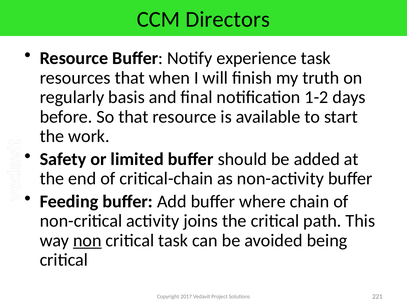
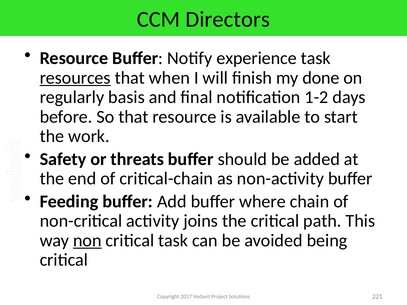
resources underline: none -> present (75, 78)
truth: truth -> done (321, 78)
limited: limited -> threats (137, 159)
